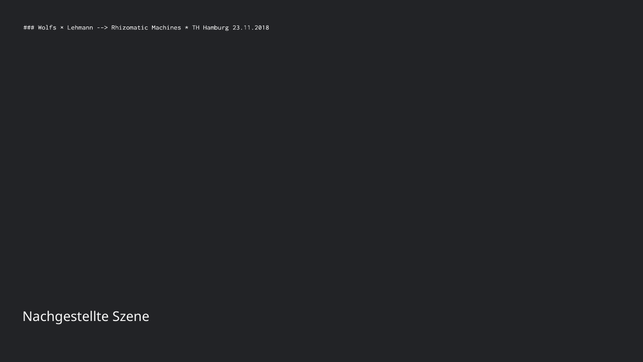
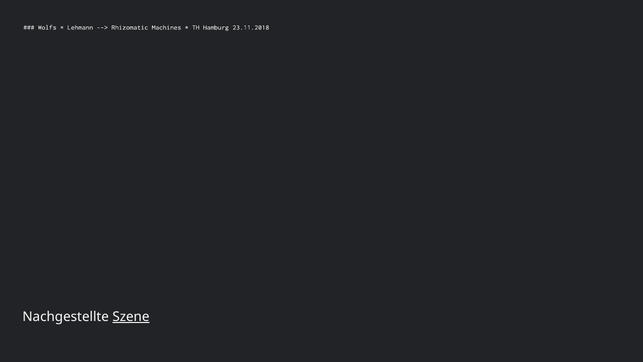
Szene underline: none -> present (131, 316)
